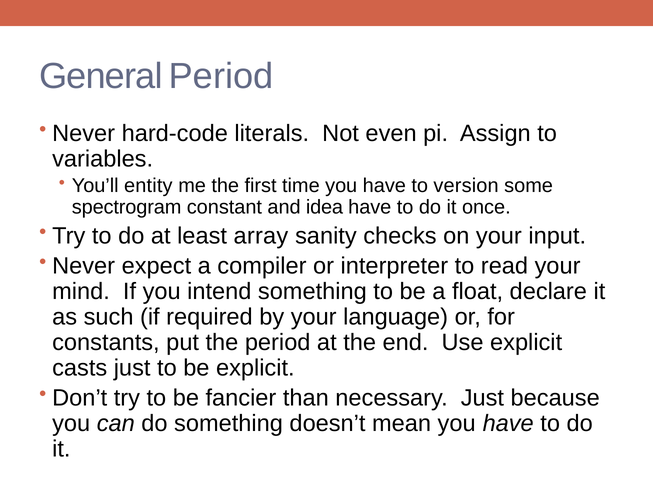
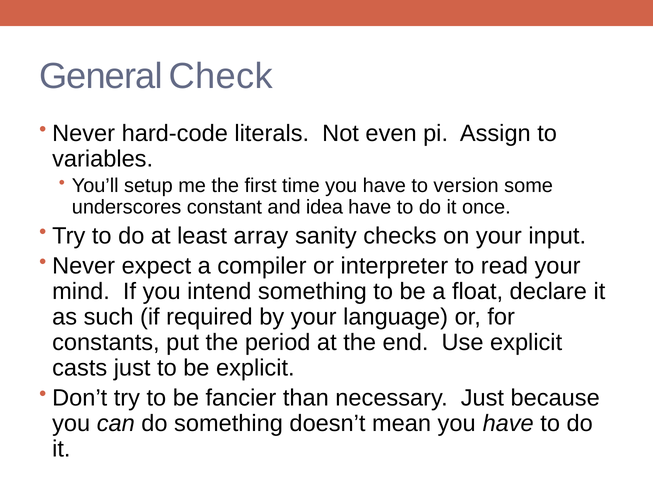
General Period: Period -> Check (221, 76)
entity: entity -> setup (148, 186)
spectrogram: spectrogram -> underscores (127, 207)
